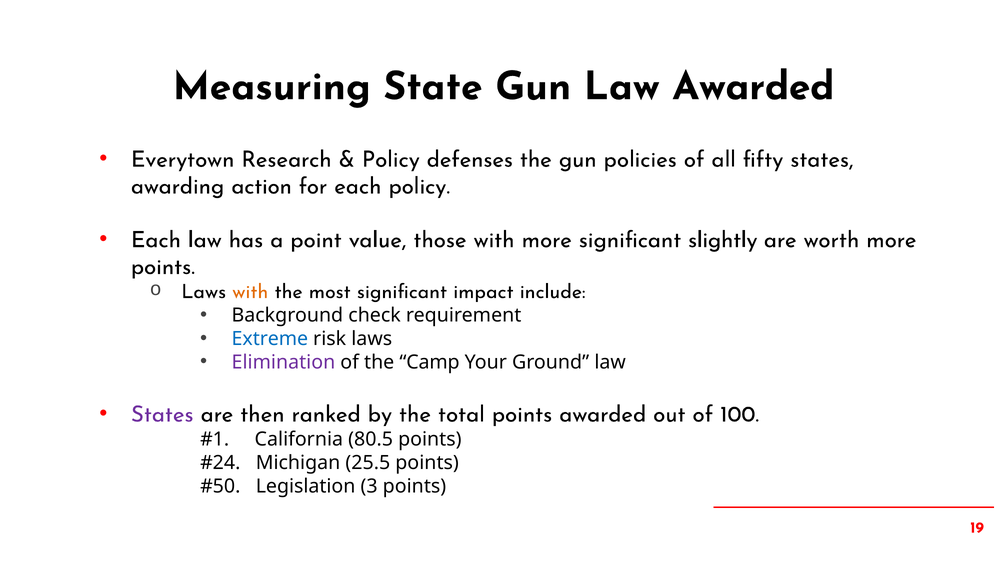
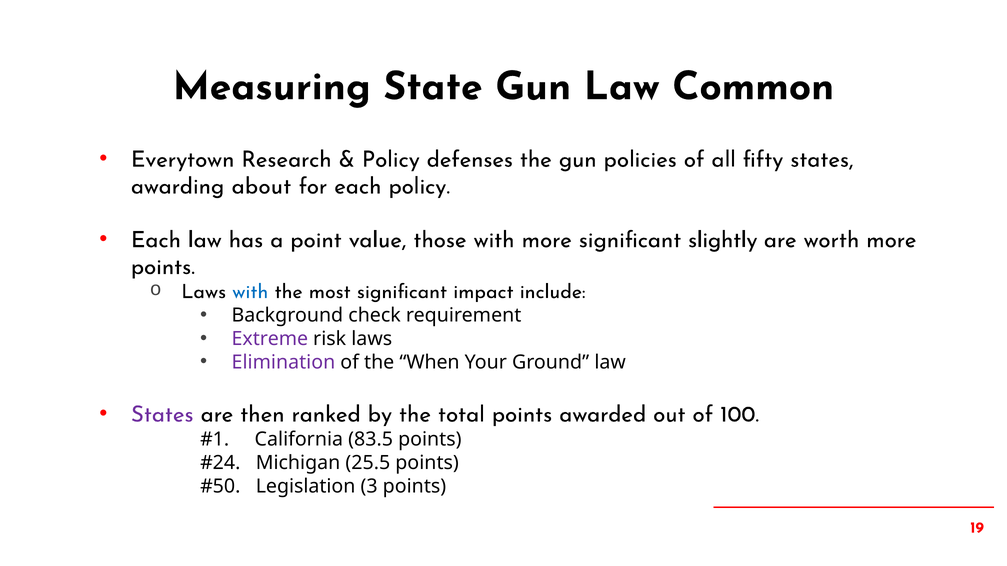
Law Awarded: Awarded -> Common (753, 86)
action: action -> about (261, 186)
with colour: orange -> blue (250, 292)
Extreme colour: blue -> purple (270, 339)
Camp: Camp -> When (430, 362)
80.5: 80.5 -> 83.5 (371, 440)
